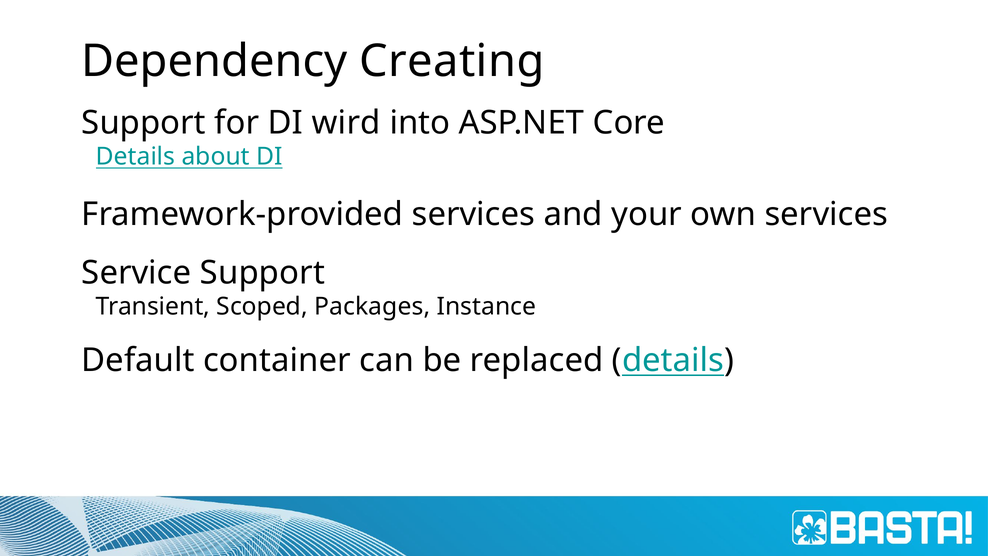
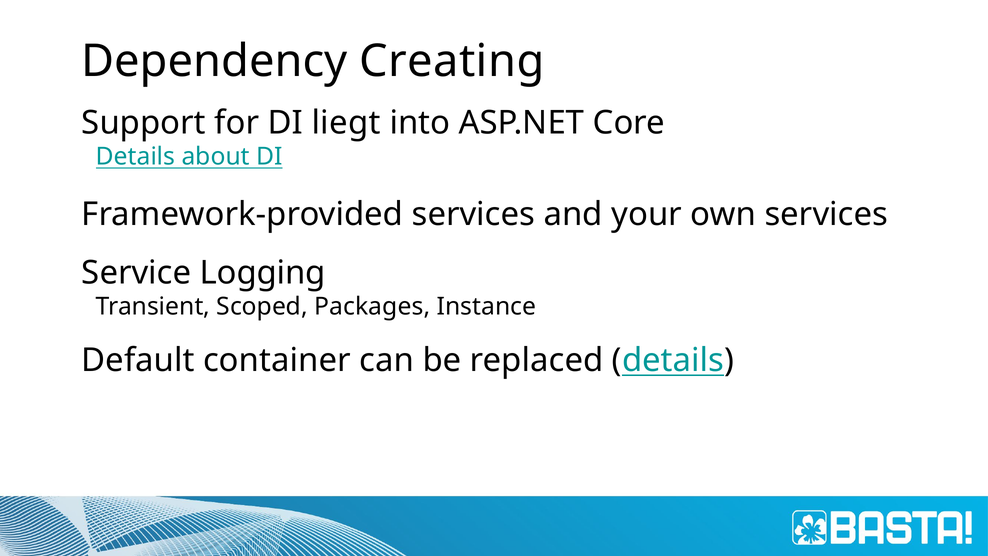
wird: wird -> liegt (346, 123)
Service Support: Support -> Logging (263, 273)
